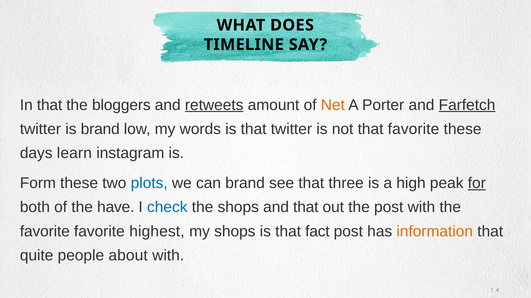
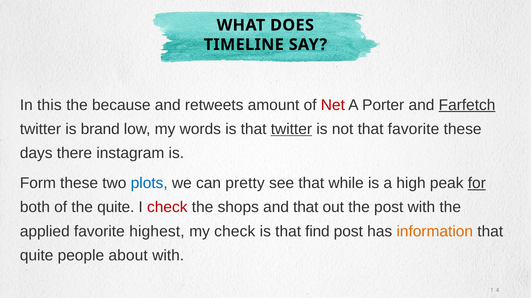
In that: that -> this (49, 105)
bloggers: bloggers -> because (121, 105)
retweets underline: present -> none (214, 105)
Net colour: orange -> red (333, 105)
twitter underline: none -> present (291, 129)
learn: learn -> there (74, 153)
can brand: brand -> pretty (245, 183)
three: three -> while (346, 183)
the have: have -> quite (116, 208)
check colour: blue -> red (167, 208)
favorite: favorite -> applied (45, 232)
my shops: shops -> check (235, 232)
fact: fact -> find (317, 232)
